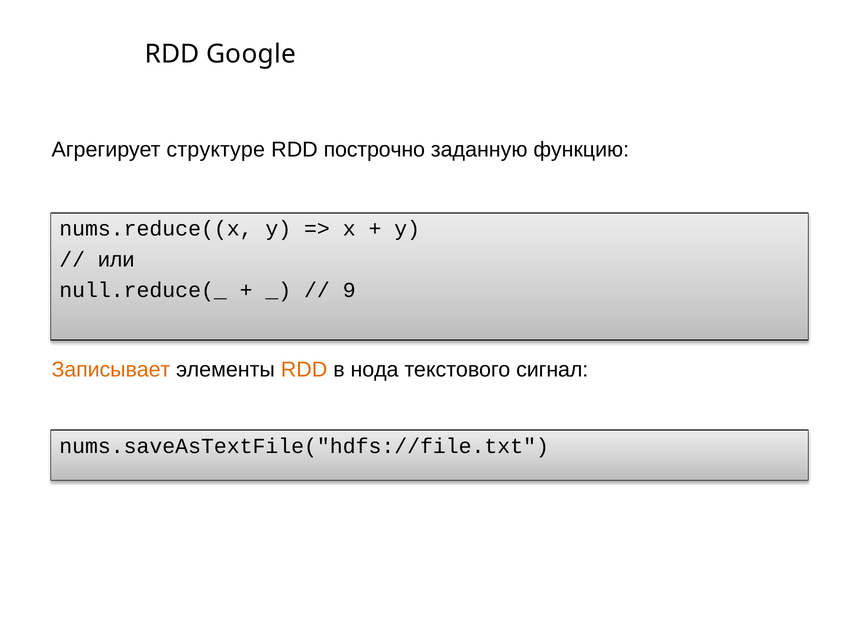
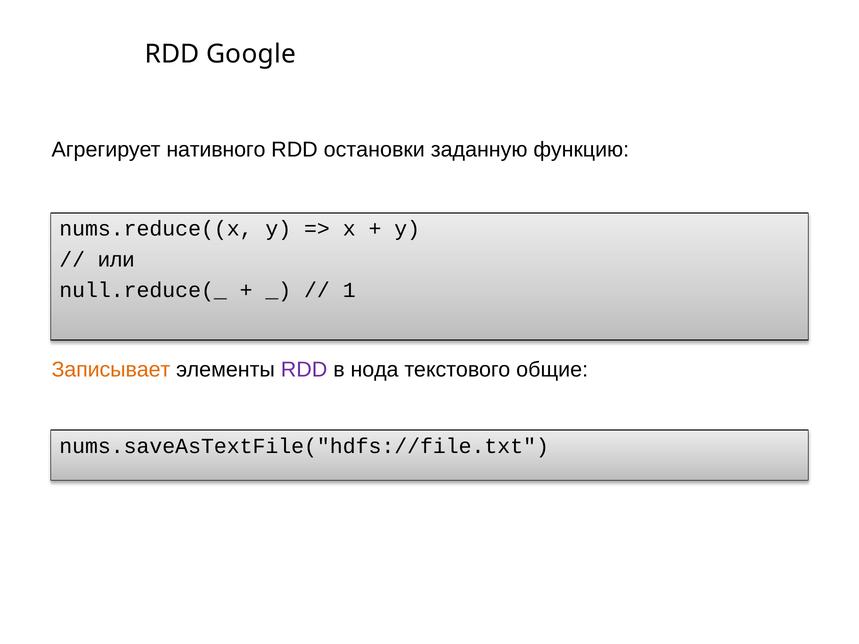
структуре: структуре -> нативного (216, 150)
построчно: построчно -> остановки (374, 150)
9: 9 -> 1 (349, 290)
RDD colour: orange -> purple (304, 370)
сигнал: сигнал -> общие (552, 370)
